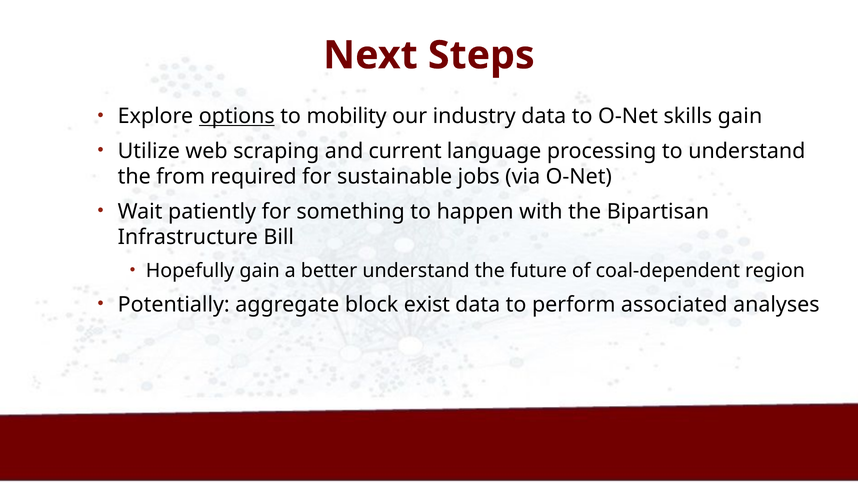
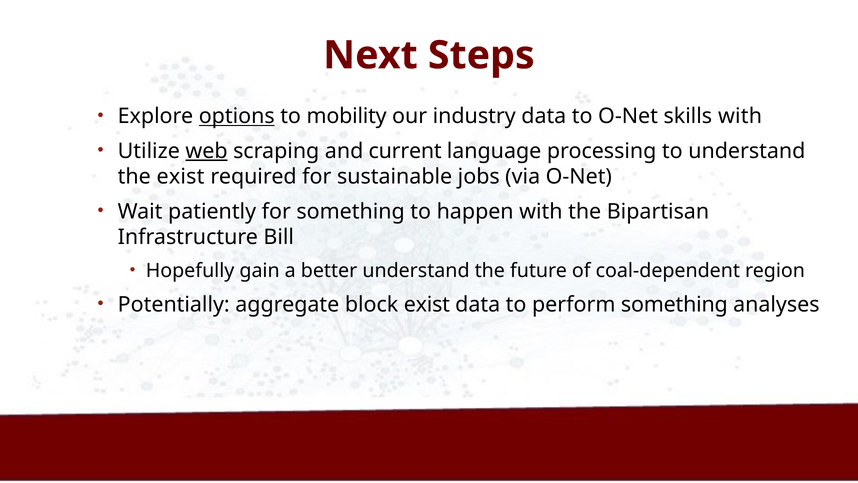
skills gain: gain -> with (740, 116)
web underline: none -> present (207, 151)
the from: from -> exist (181, 177)
perform associated: associated -> something (674, 304)
